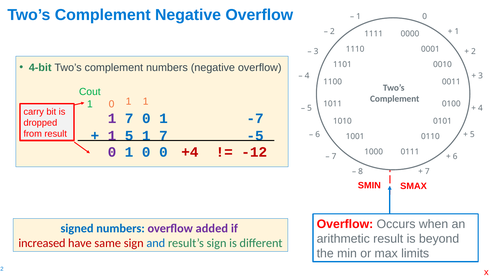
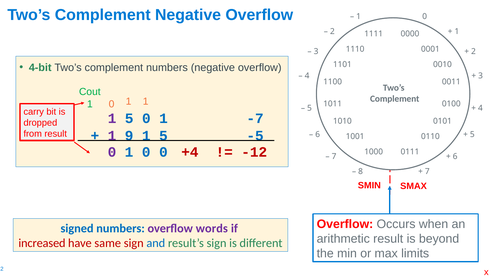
7: 7 -> 5 (129, 119)
1 5: 5 -> 9 (129, 136)
7: 7 -> 5 (163, 136)
added: added -> words (212, 229)
